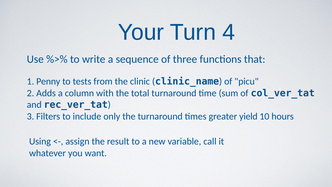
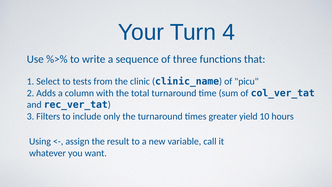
Penny: Penny -> Select (48, 81)
